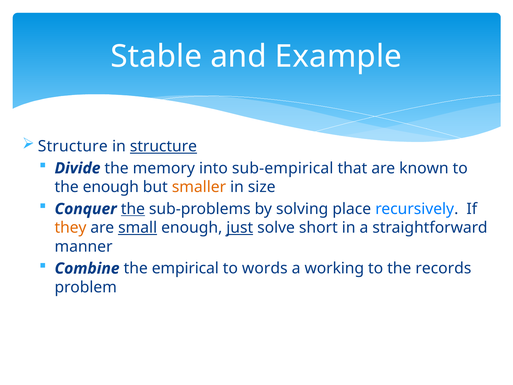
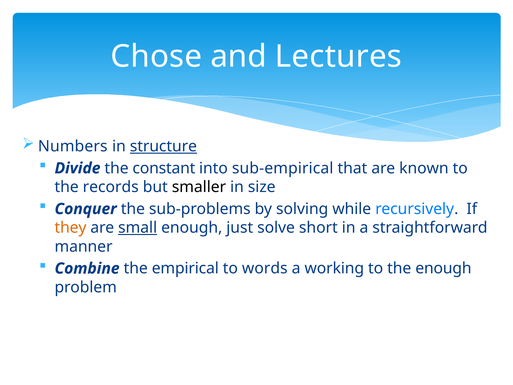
Stable: Stable -> Chose (156, 56)
Example: Example -> Lectures (338, 56)
Structure: Structure -> Numbers (73, 146)
memory: memory -> constant (164, 168)
the enough: enough -> records (111, 187)
smaller colour: orange -> black (199, 187)
the underline: present -> none (133, 209)
place: place -> while (352, 209)
just underline: present -> none (240, 228)
the records: records -> enough (443, 268)
